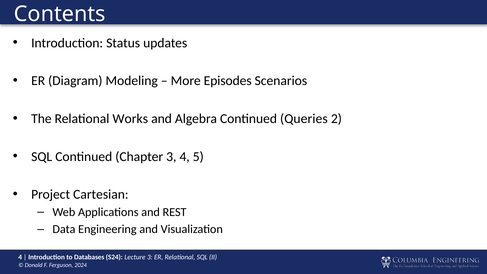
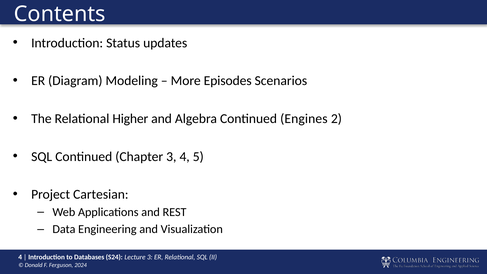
Works: Works -> Higher (130, 119)
Queries: Queries -> Engines (304, 119)
